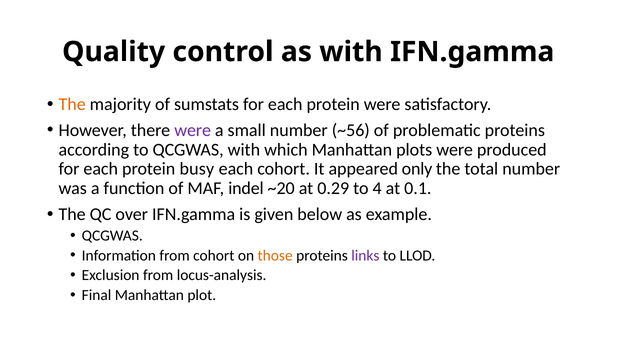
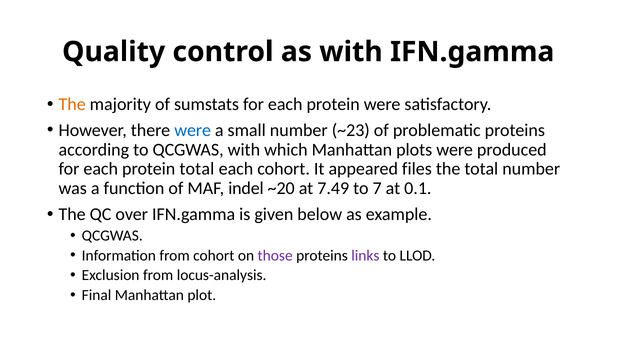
were colour: purple -> blue (193, 130)
~56: ~56 -> ~23 (351, 130)
protein busy: busy -> total (197, 169)
only: only -> files (417, 169)
0.29: 0.29 -> 7.49 (333, 189)
4: 4 -> 7 (377, 189)
those colour: orange -> purple (275, 256)
